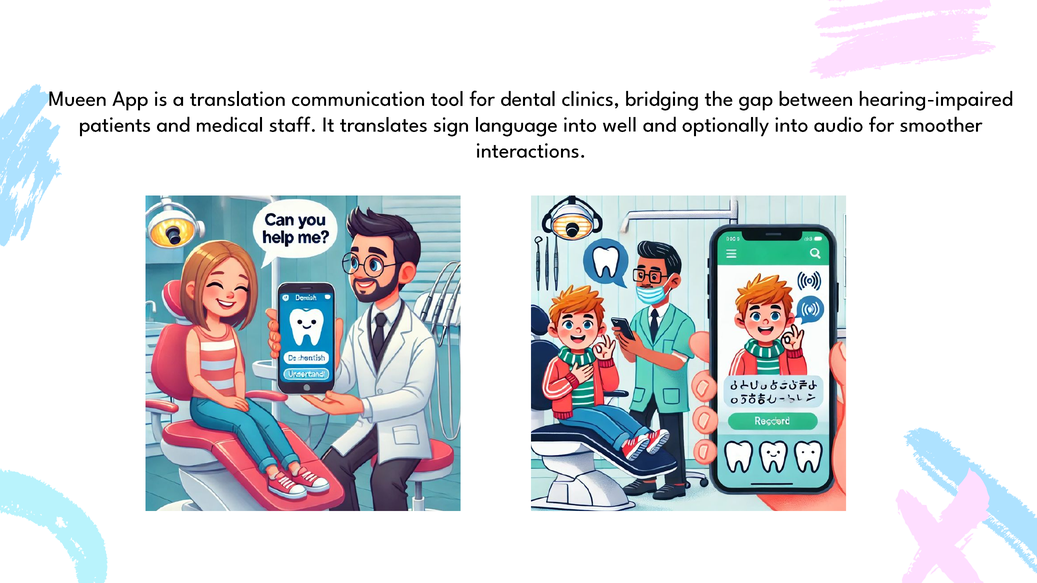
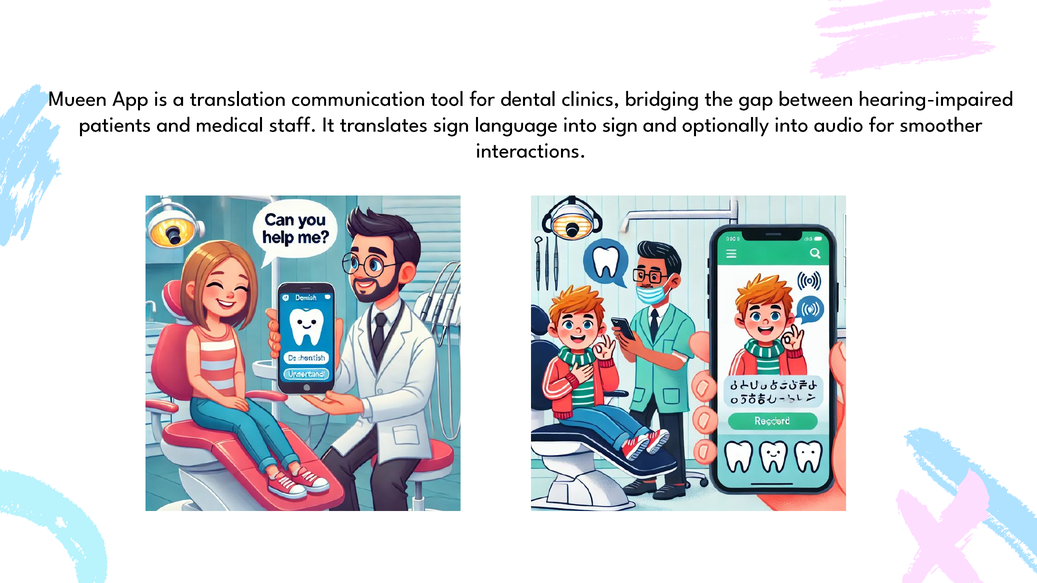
into well: well -> sign (620, 125)
